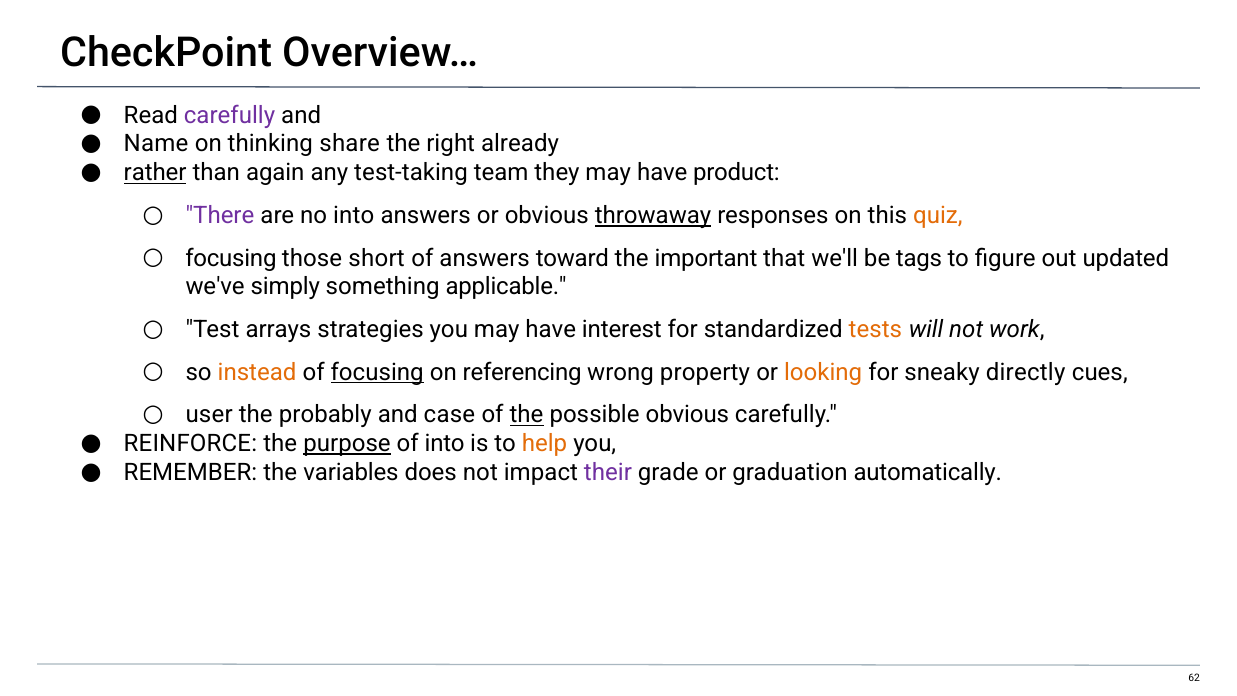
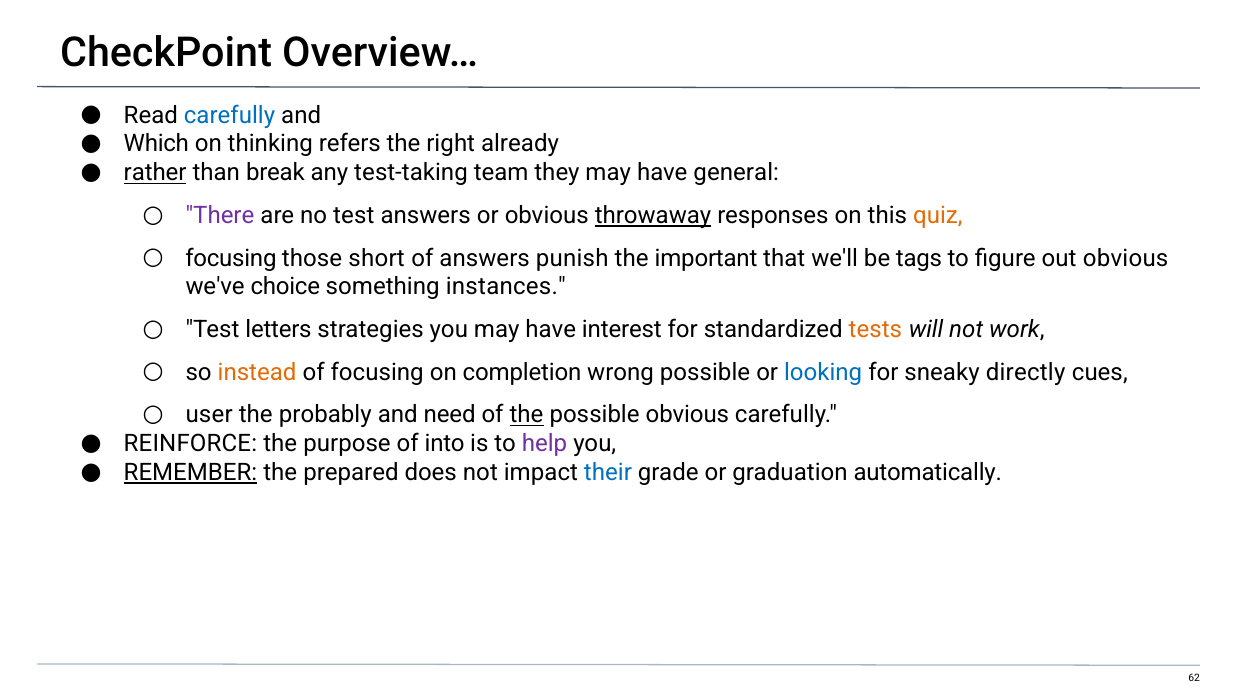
carefully colour: purple -> blue (230, 115)
Name: Name -> Which (156, 144)
share: share -> refers (350, 144)
again: again -> break (275, 173)
product: product -> general (736, 173)
no into: into -> test (354, 215)
toward: toward -> punish (572, 258)
out updated: updated -> obvious (1126, 258)
simply: simply -> choice (285, 287)
applicable: applicable -> instances (506, 287)
arrays: arrays -> letters (279, 330)
focusing underline: present -> none (377, 372)
referencing: referencing -> completion (522, 372)
wrong property: property -> possible (705, 372)
looking colour: orange -> blue (823, 372)
case: case -> need (450, 415)
purpose underline: present -> none (347, 444)
help colour: orange -> purple (545, 444)
REMEMBER underline: none -> present (190, 473)
variables: variables -> prepared (351, 473)
their colour: purple -> blue (608, 473)
